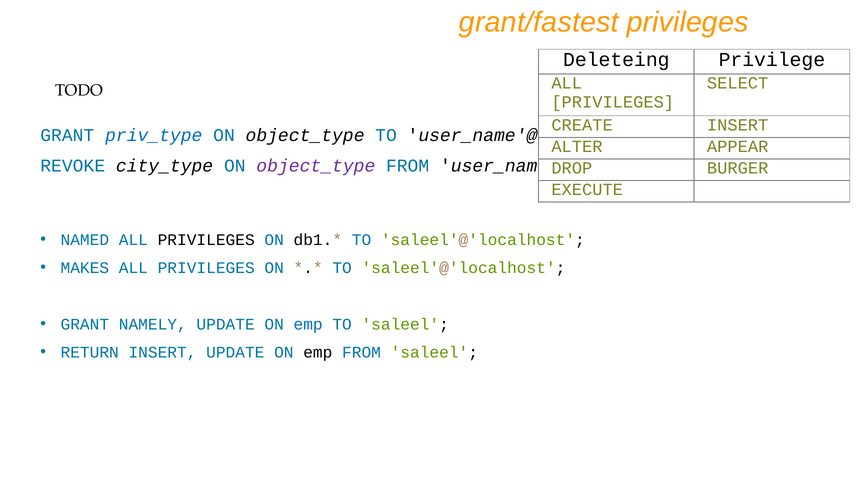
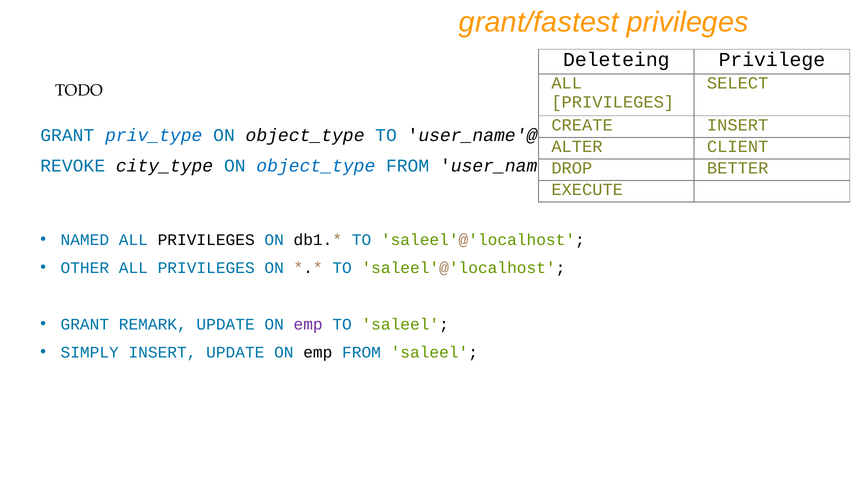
APPEAR: APPEAR -> CLIENT (738, 147)
object_type colour: purple -> blue (316, 166)
BURGER: BURGER -> BETTER (738, 168)
MAKES: MAKES -> OTHER (85, 268)
NAMELY: NAMELY -> REMARK (153, 325)
emp colour: blue -> purple (308, 325)
RETURN: RETURN -> SIMPLY (90, 353)
